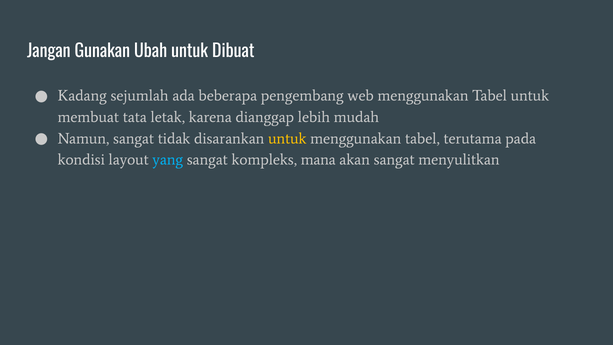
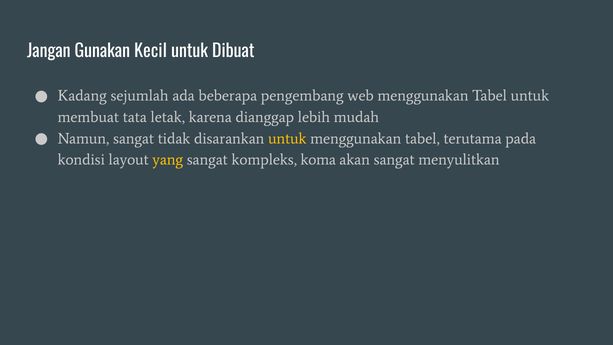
Ubah: Ubah -> Kecil (151, 51)
yang colour: light blue -> yellow (168, 160)
mana: mana -> koma (318, 160)
